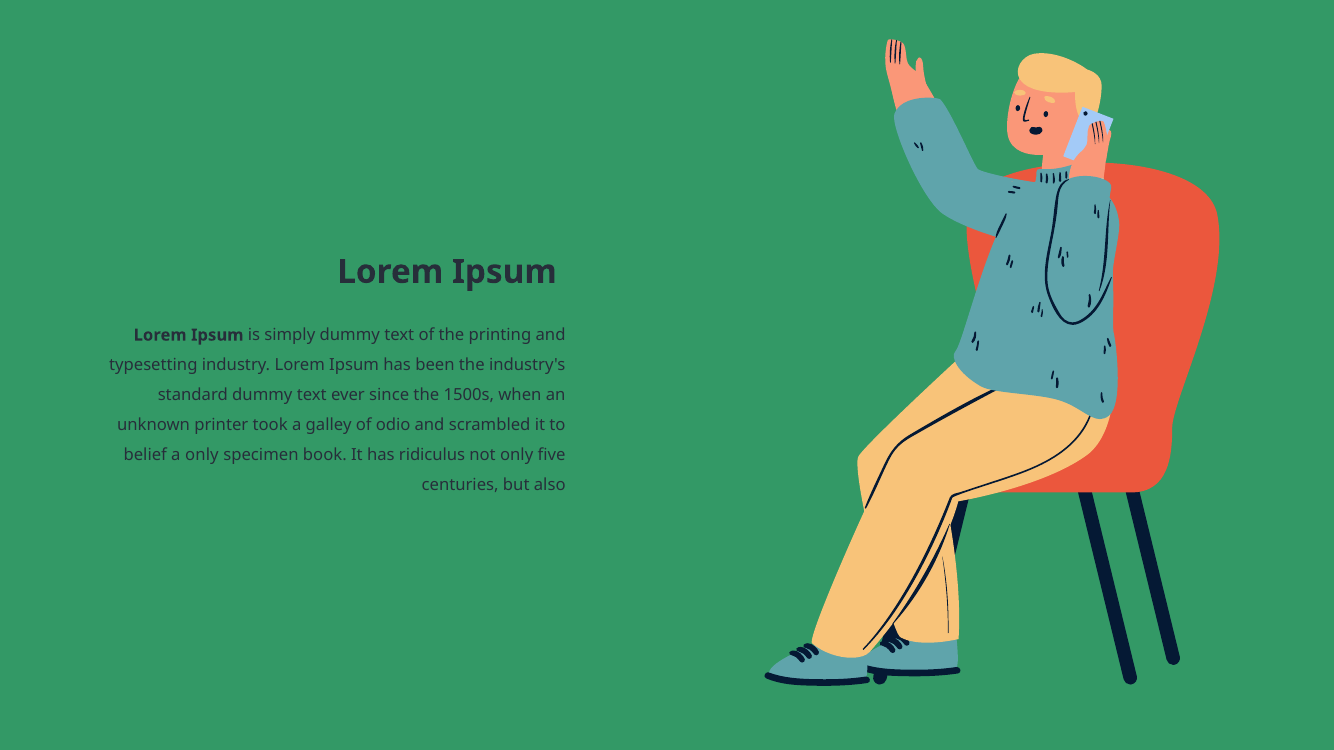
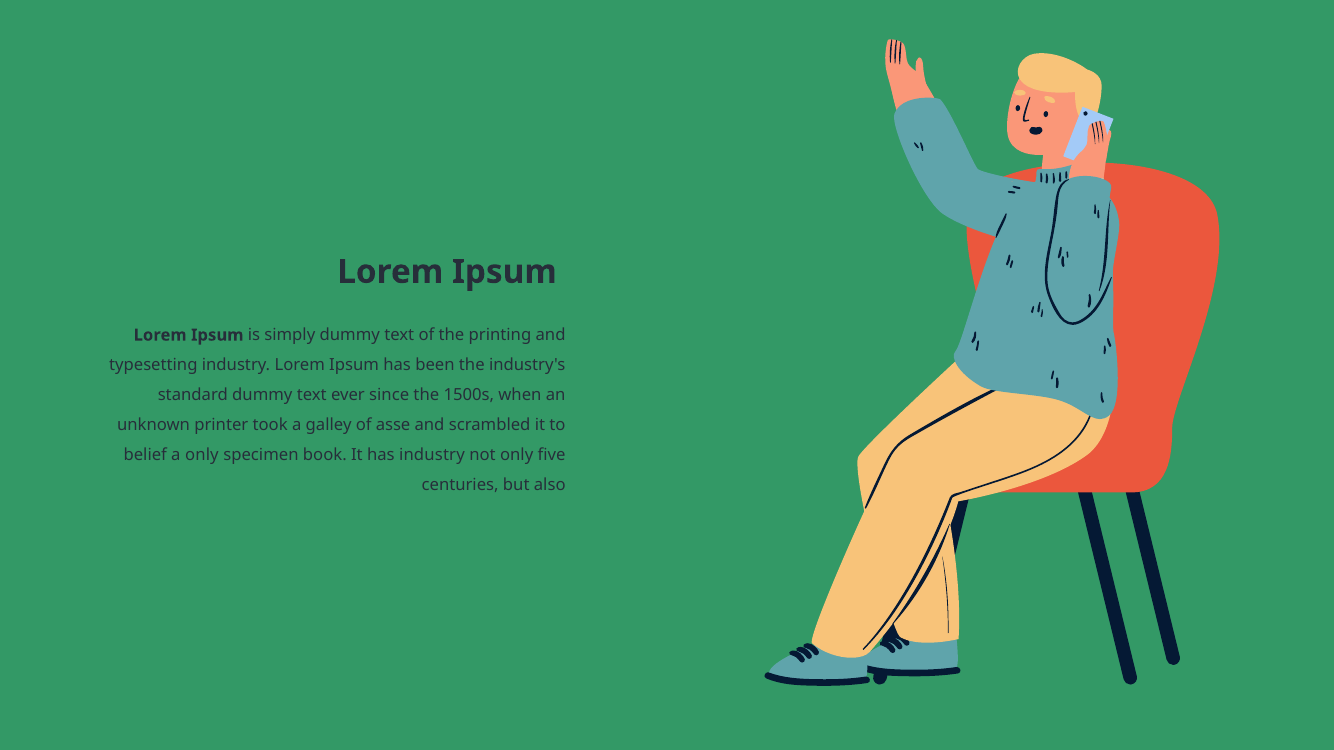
odio: odio -> asse (393, 425)
has ridiculus: ridiculus -> industry (432, 455)
